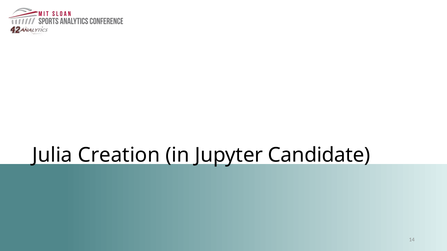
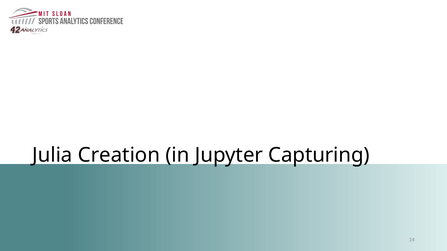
Candidate: Candidate -> Capturing (319, 155)
